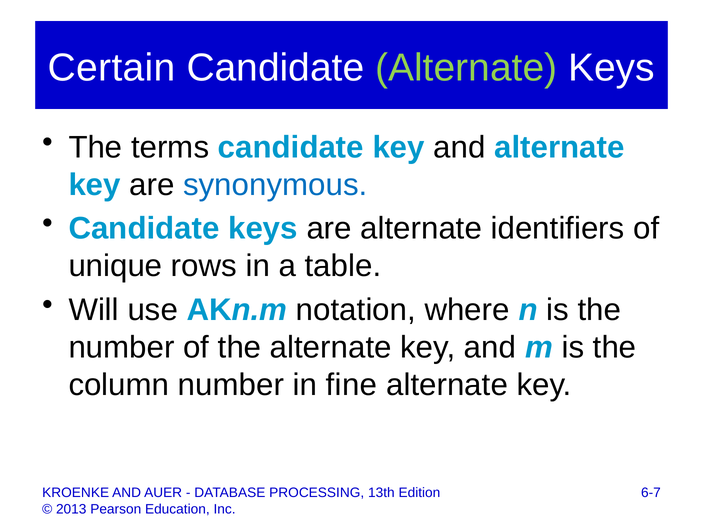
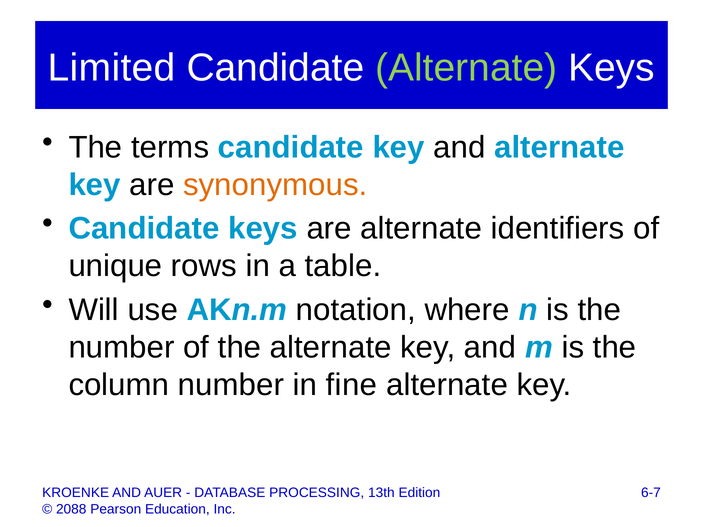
Certain: Certain -> Limited (112, 68)
synonymous colour: blue -> orange (275, 185)
2013: 2013 -> 2088 (71, 509)
